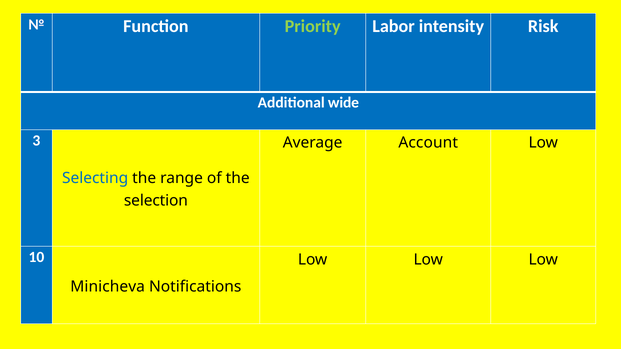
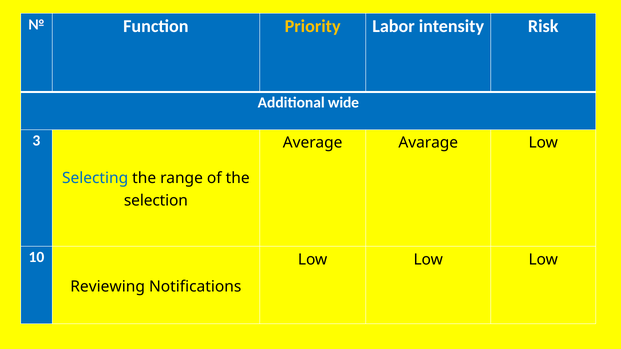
Priority colour: light green -> yellow (313, 26)
Account: Account -> Avarage (428, 143)
Minicheva: Minicheva -> Reviewing (108, 287)
